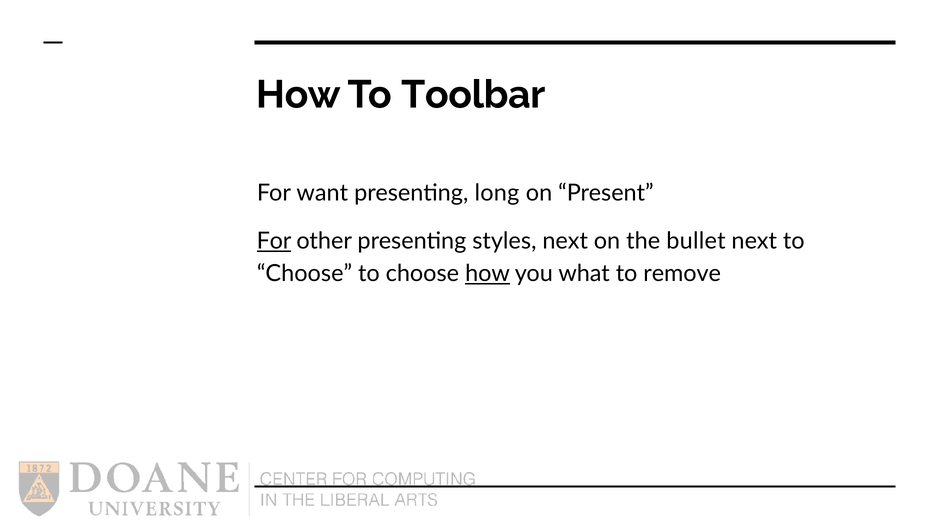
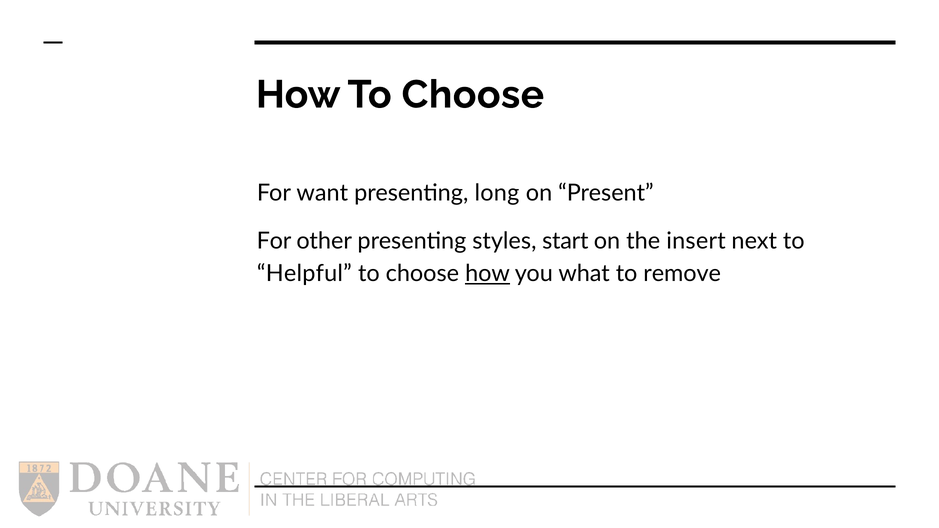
How To Toolbar: Toolbar -> Choose (473, 95)
For underline: present -> none (274, 241)
styles next: next -> start (565, 241)
bullet: bullet -> insert (696, 241)
Choose: Choose -> Helpful (304, 274)
